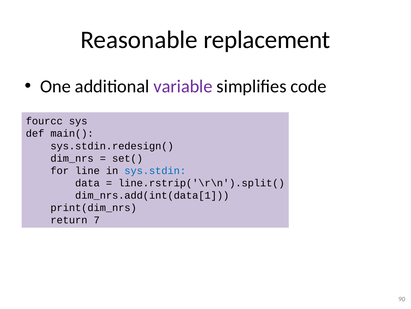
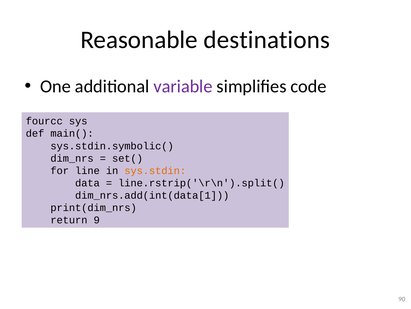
replacement: replacement -> destinations (267, 40)
sys.stdin.redesign(: sys.stdin.redesign( -> sys.stdin.symbolic( (112, 146)
sys.stdin colour: blue -> orange (155, 170)
7: 7 -> 9 (97, 220)
